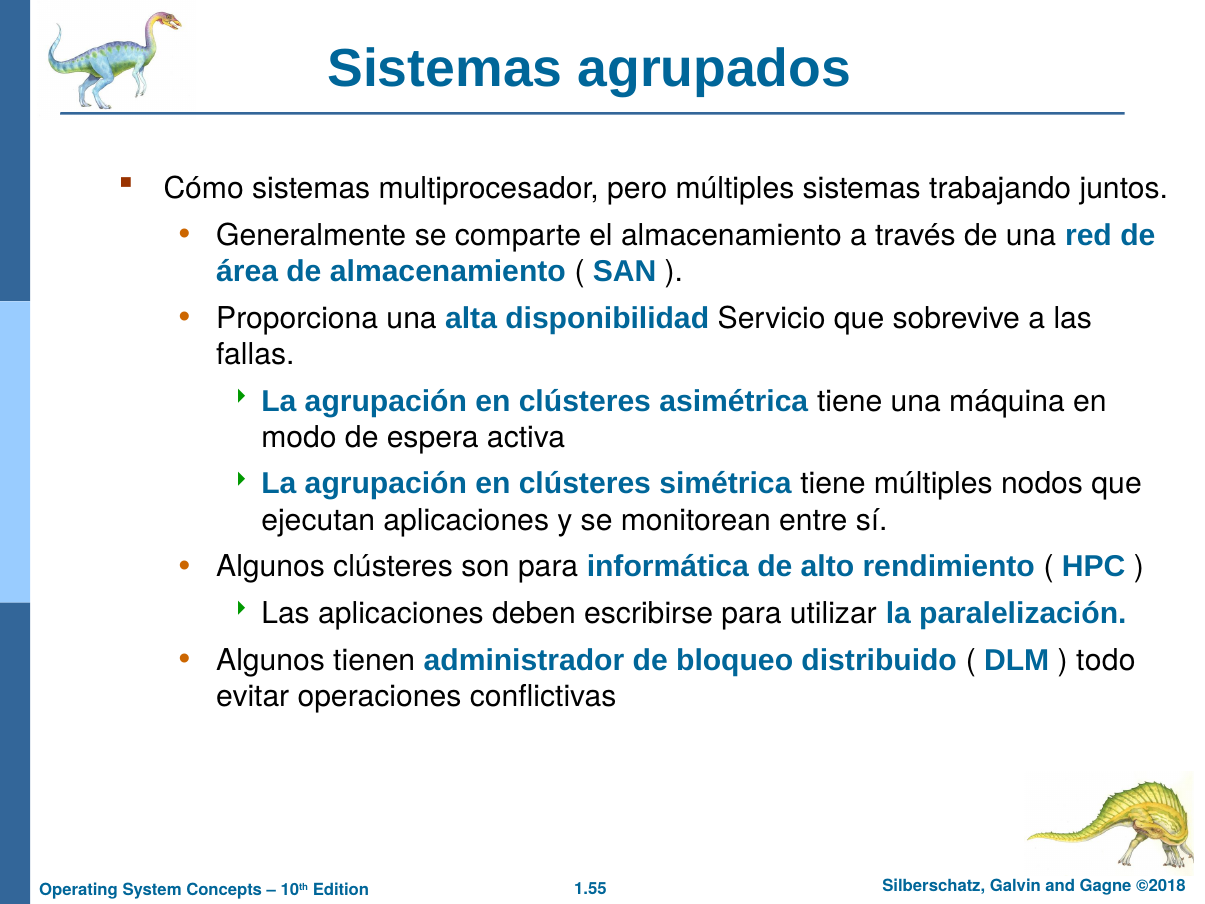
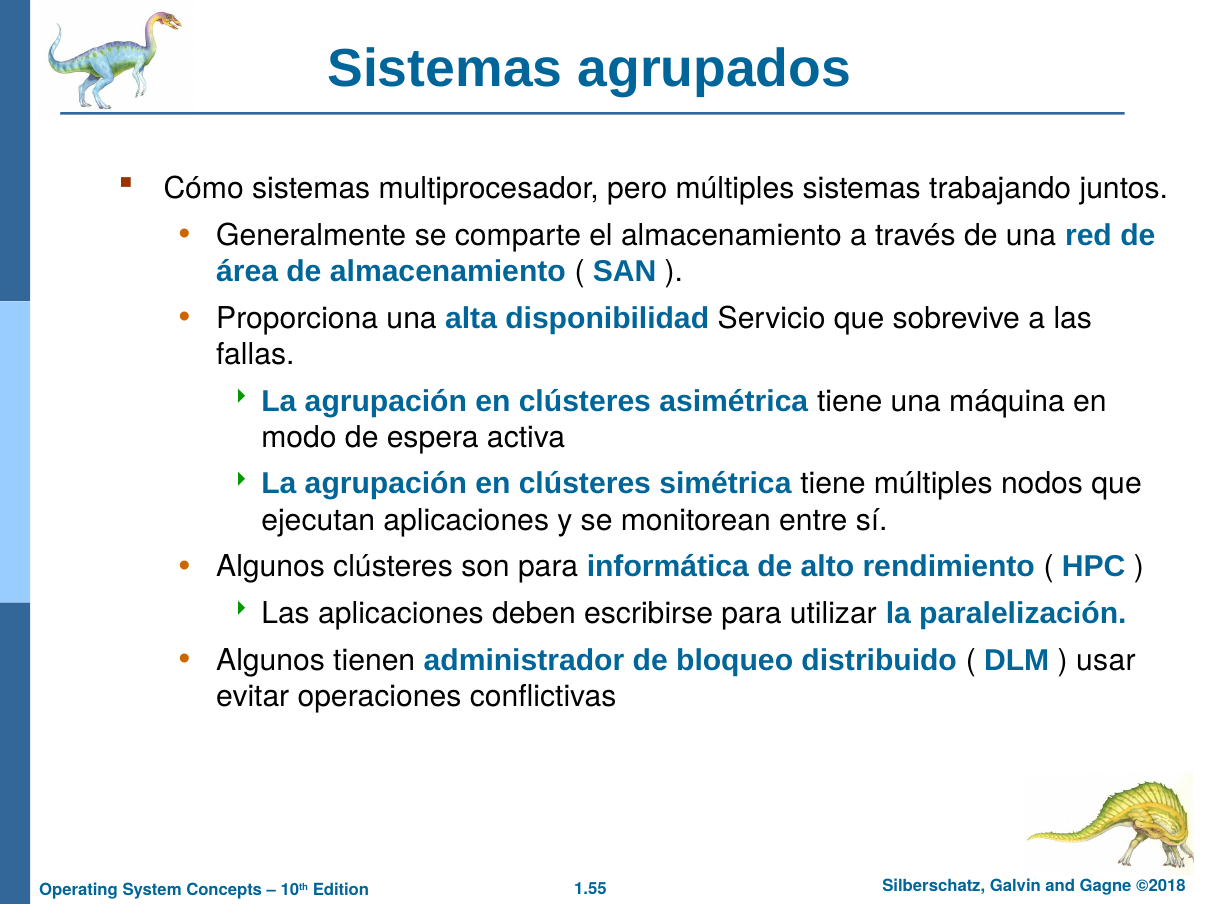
todo: todo -> usar (1106, 660)
